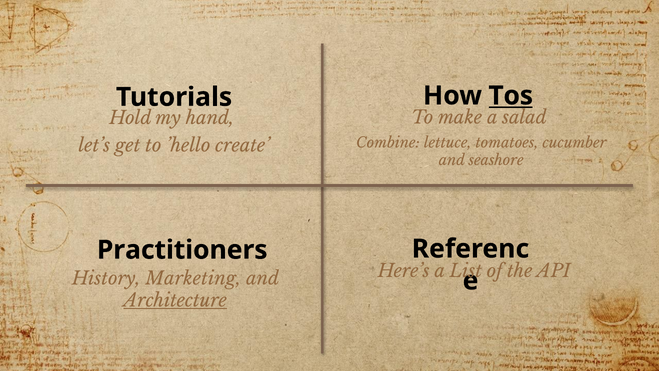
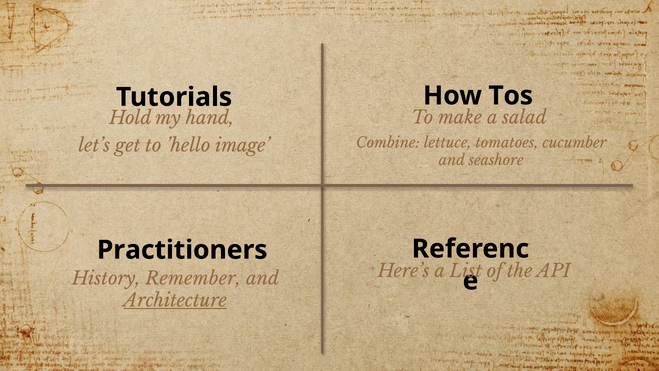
Tos underline: present -> none (511, 96)
create: create -> image (243, 145)
Marketing: Marketing -> Remember (193, 278)
